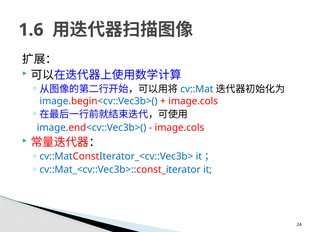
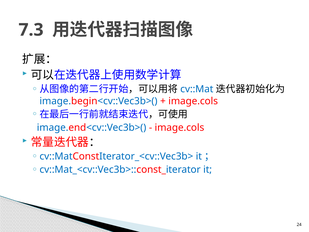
1.6: 1.6 -> 7.3 (31, 30)
